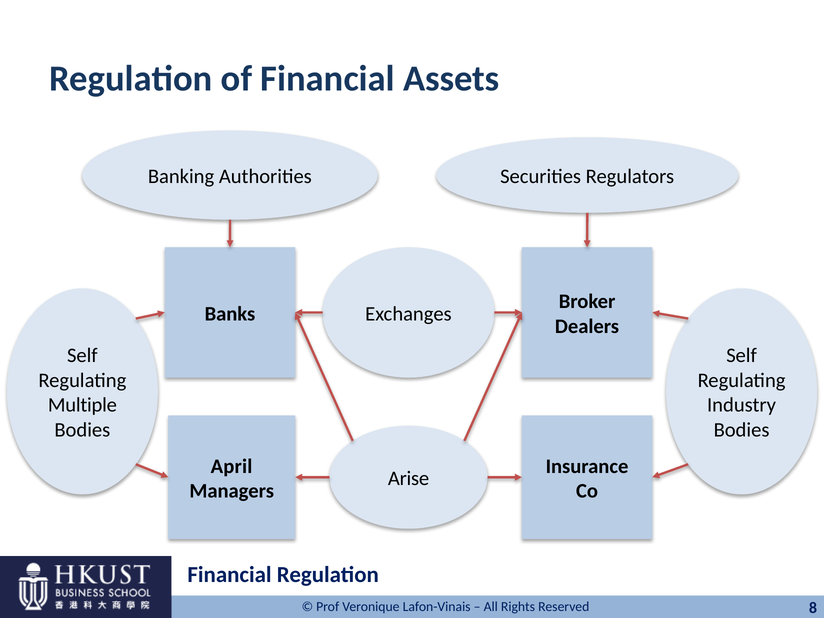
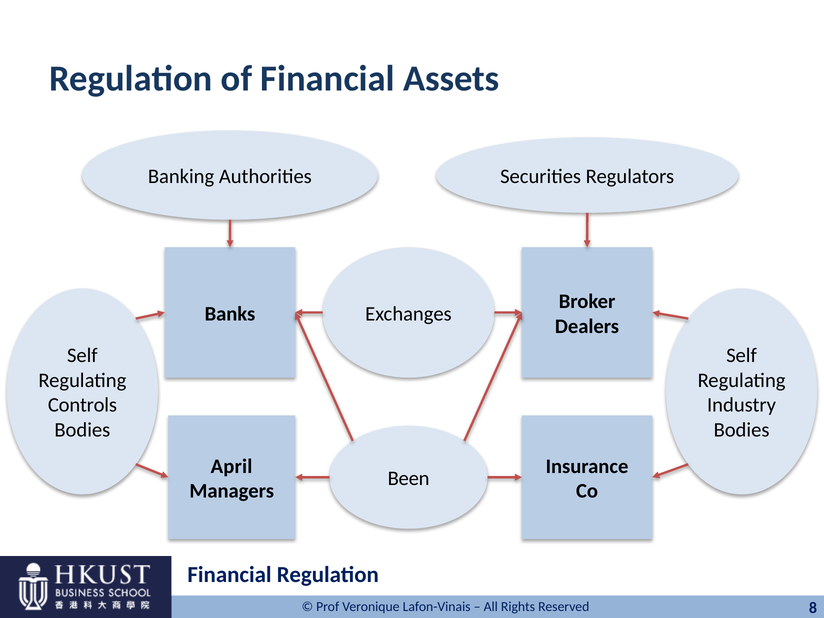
Multiple: Multiple -> Controls (82, 405)
Arise: Arise -> Been (409, 479)
